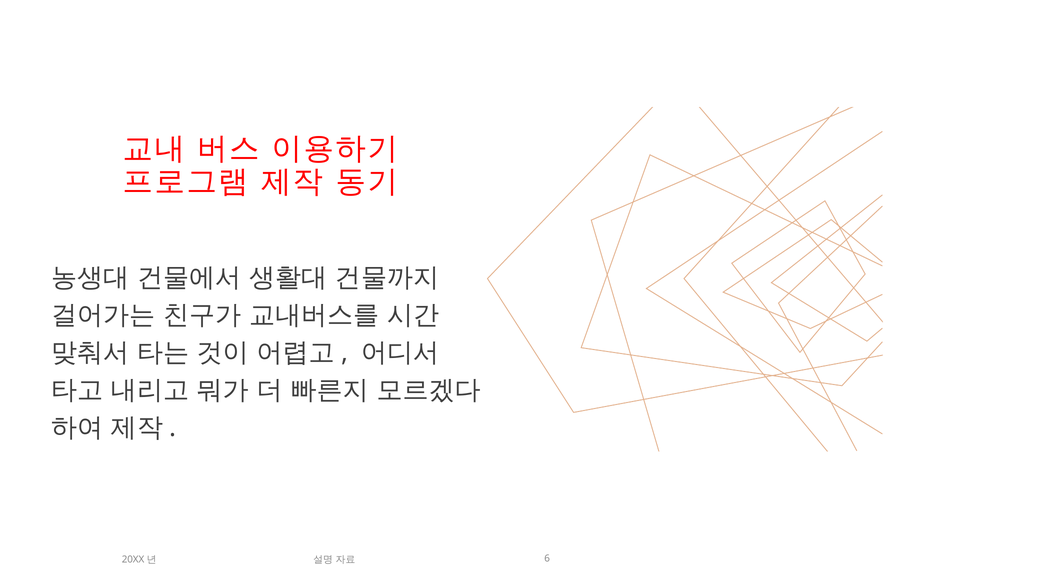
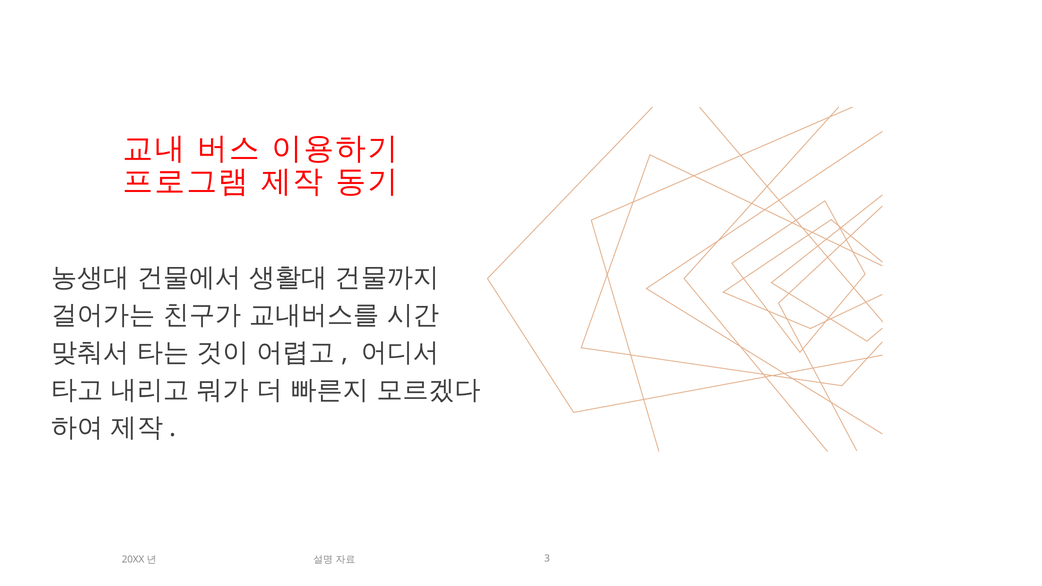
6: 6 -> 3 (547, 559)
